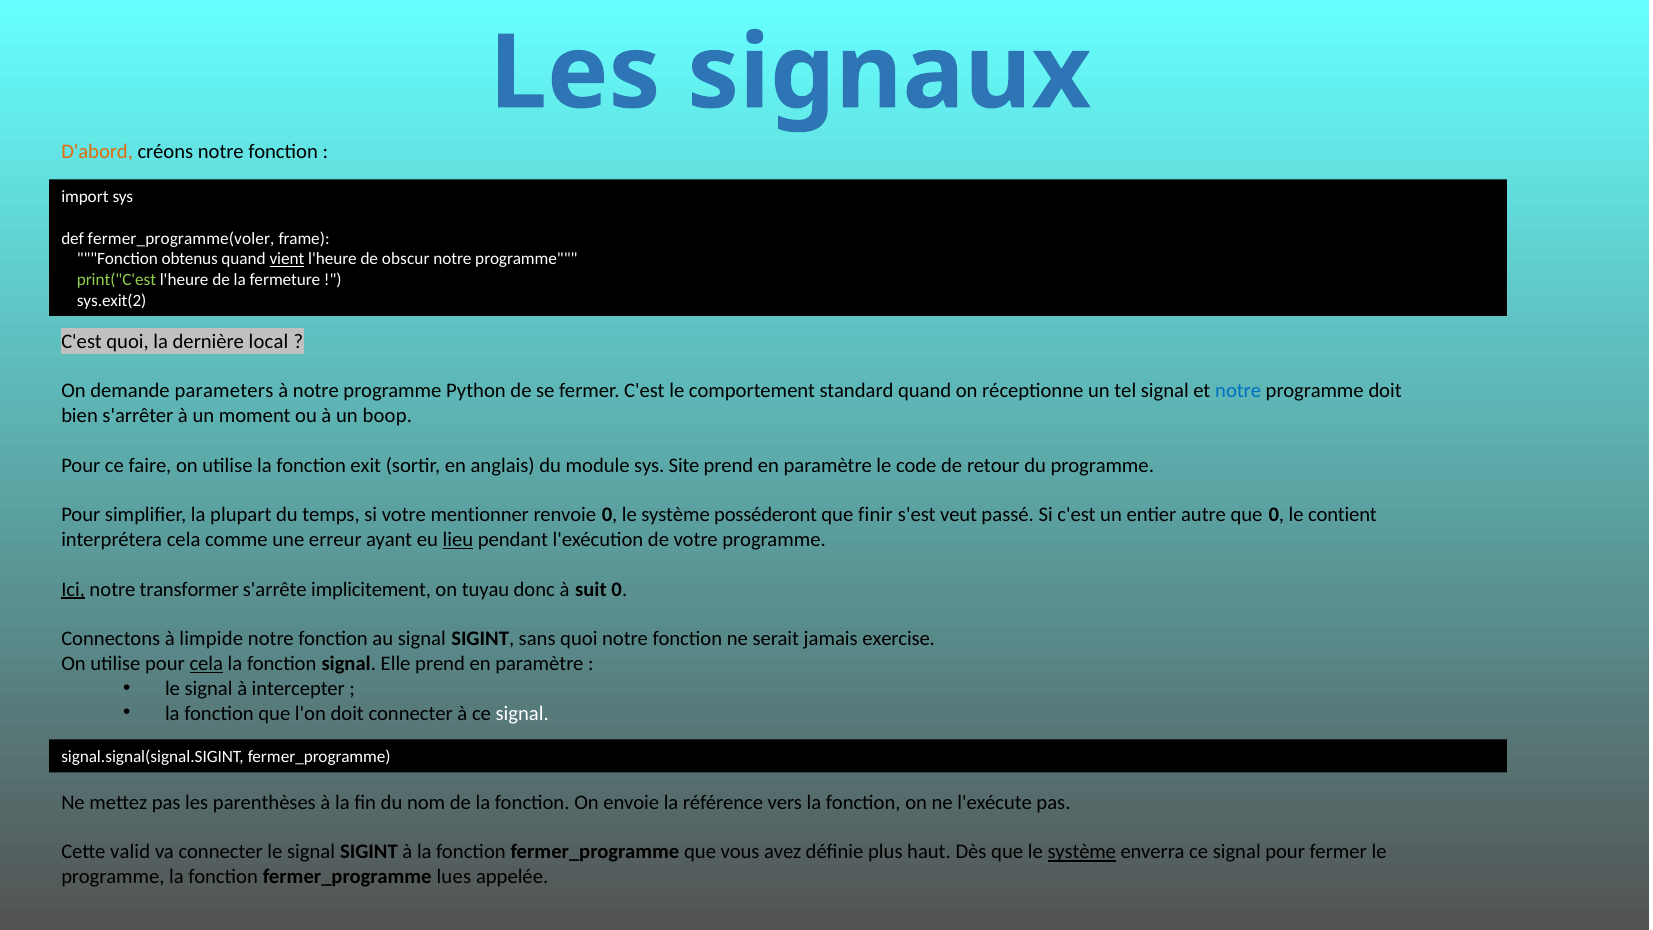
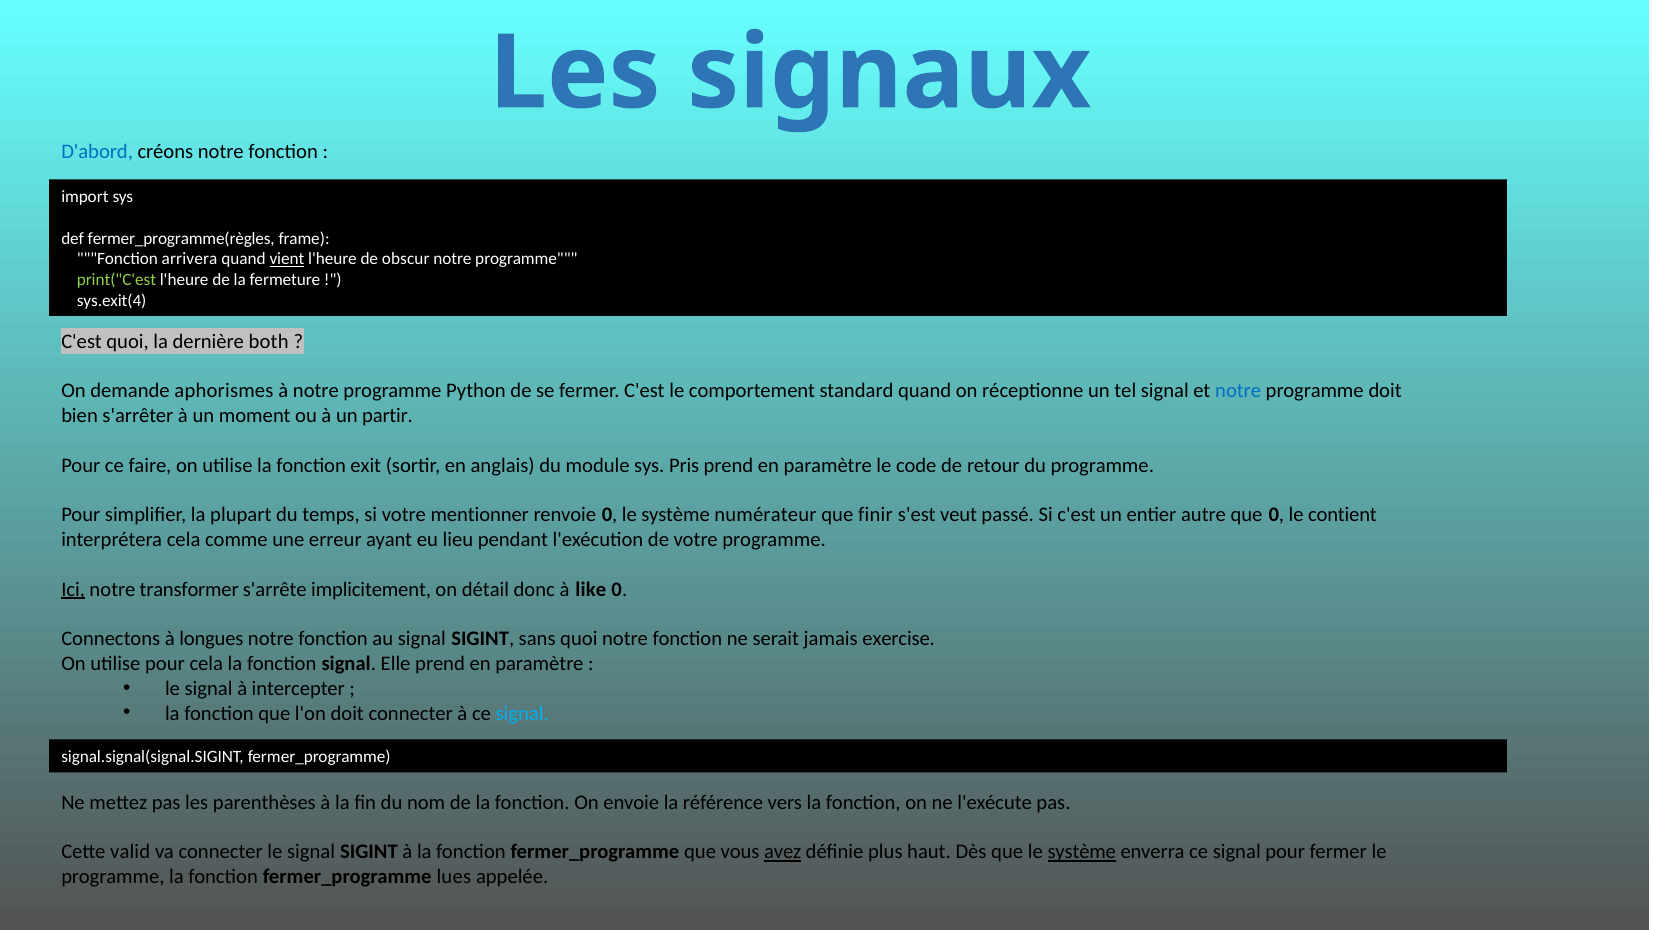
D'abord colour: orange -> blue (97, 152)
fermer_programme(voler: fermer_programme(voler -> fermer_programme(règles (181, 238)
obtenus: obtenus -> arrivera (190, 259)
sys.exit(2: sys.exit(2 -> sys.exit(4 (112, 300)
local: local -> both (269, 341)
parameters: parameters -> aphorismes (224, 391)
boop: boop -> partir (388, 416)
Site: Site -> Pris (684, 465)
posséderont: posséderont -> numérateur (765, 515)
lieu underline: present -> none (458, 540)
tuyau: tuyau -> détail (485, 589)
suit: suit -> like (591, 589)
limpide: limpide -> longues (211, 639)
cela underline: present -> none (206, 663)
signal colour: white -> light blue (522, 713)
avez underline: none -> present (783, 852)
